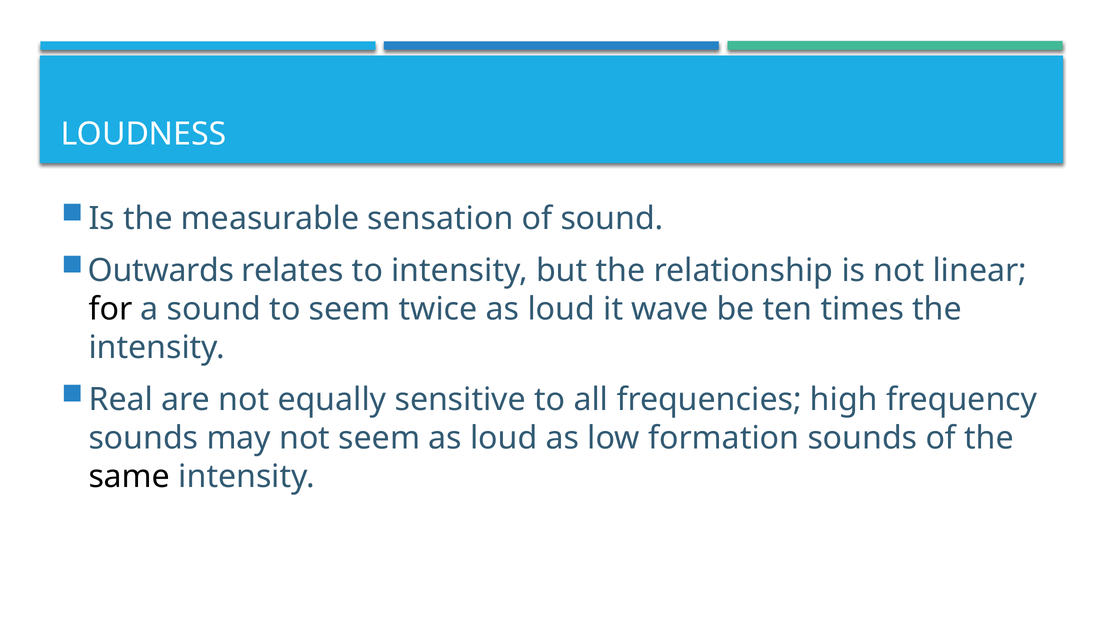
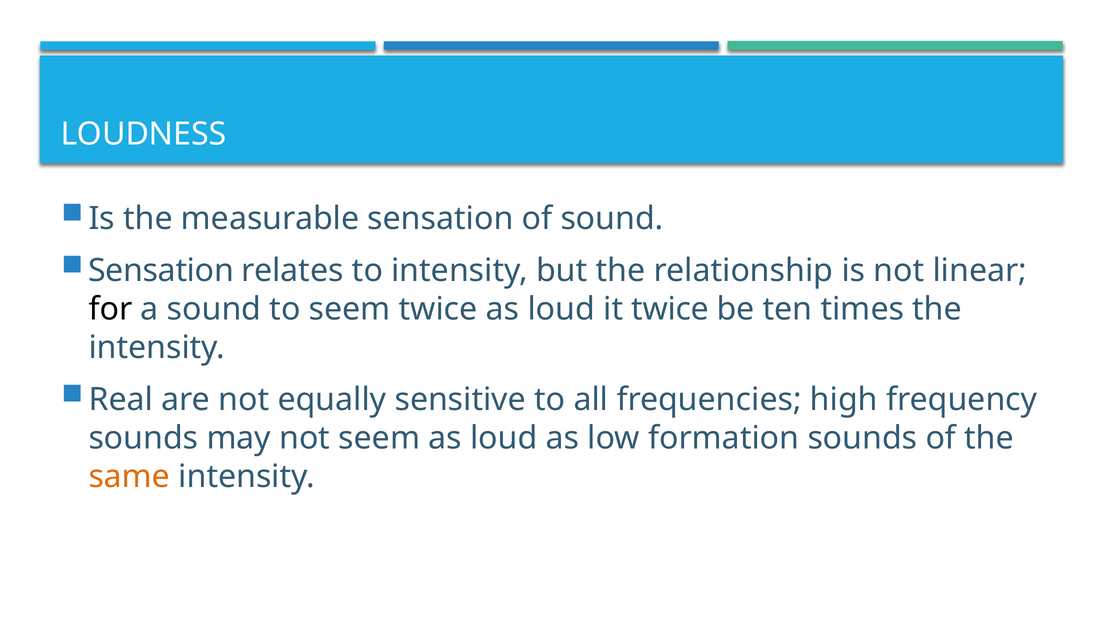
Outwards: Outwards -> Sensation (161, 271)
it wave: wave -> twice (670, 309)
same colour: black -> orange (129, 477)
